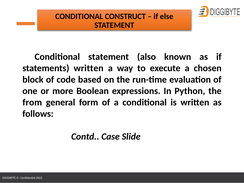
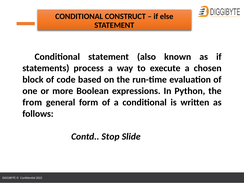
statements written: written -> process (89, 68)
Case: Case -> Stop (110, 137)
